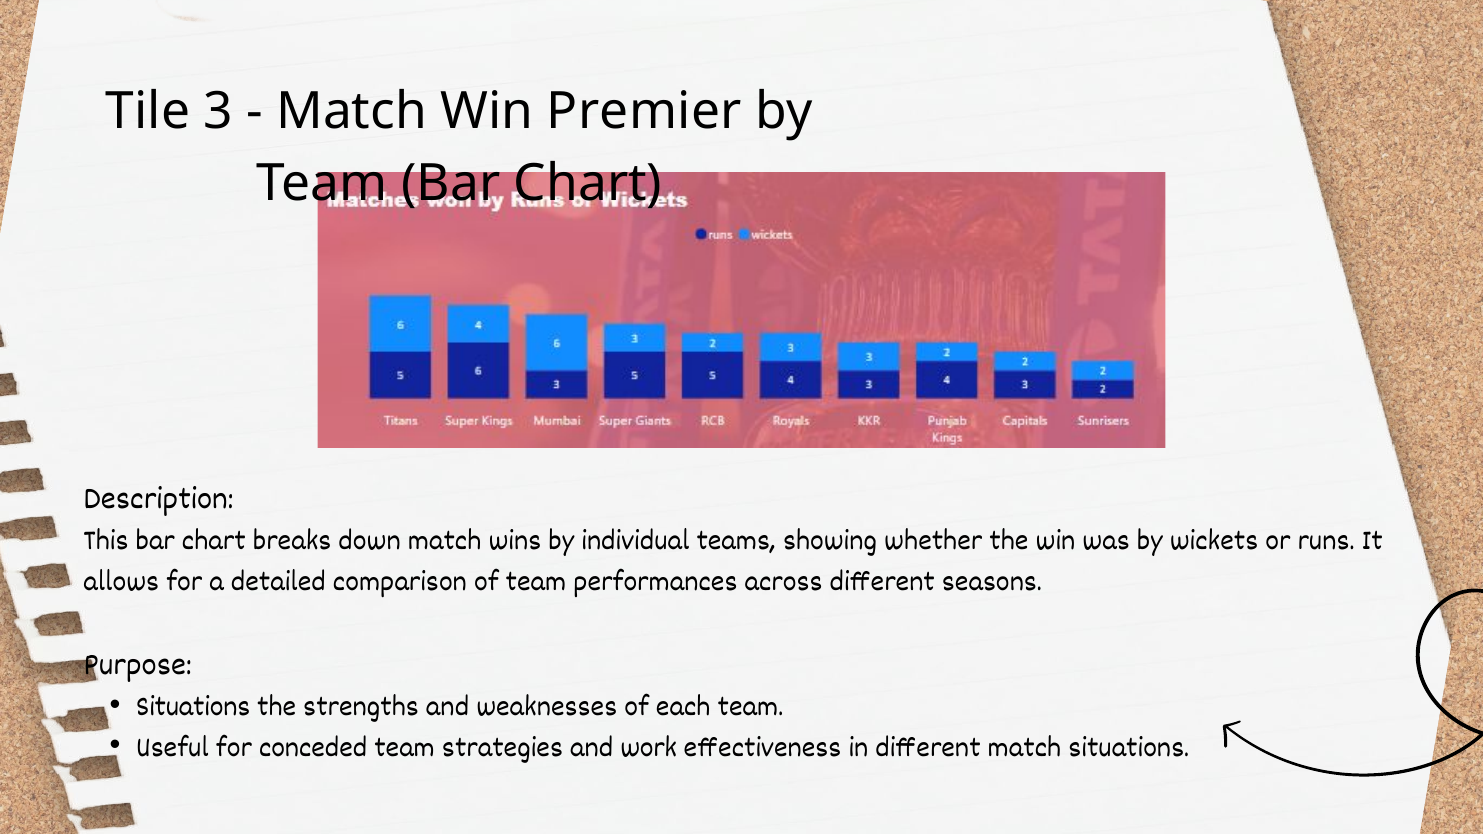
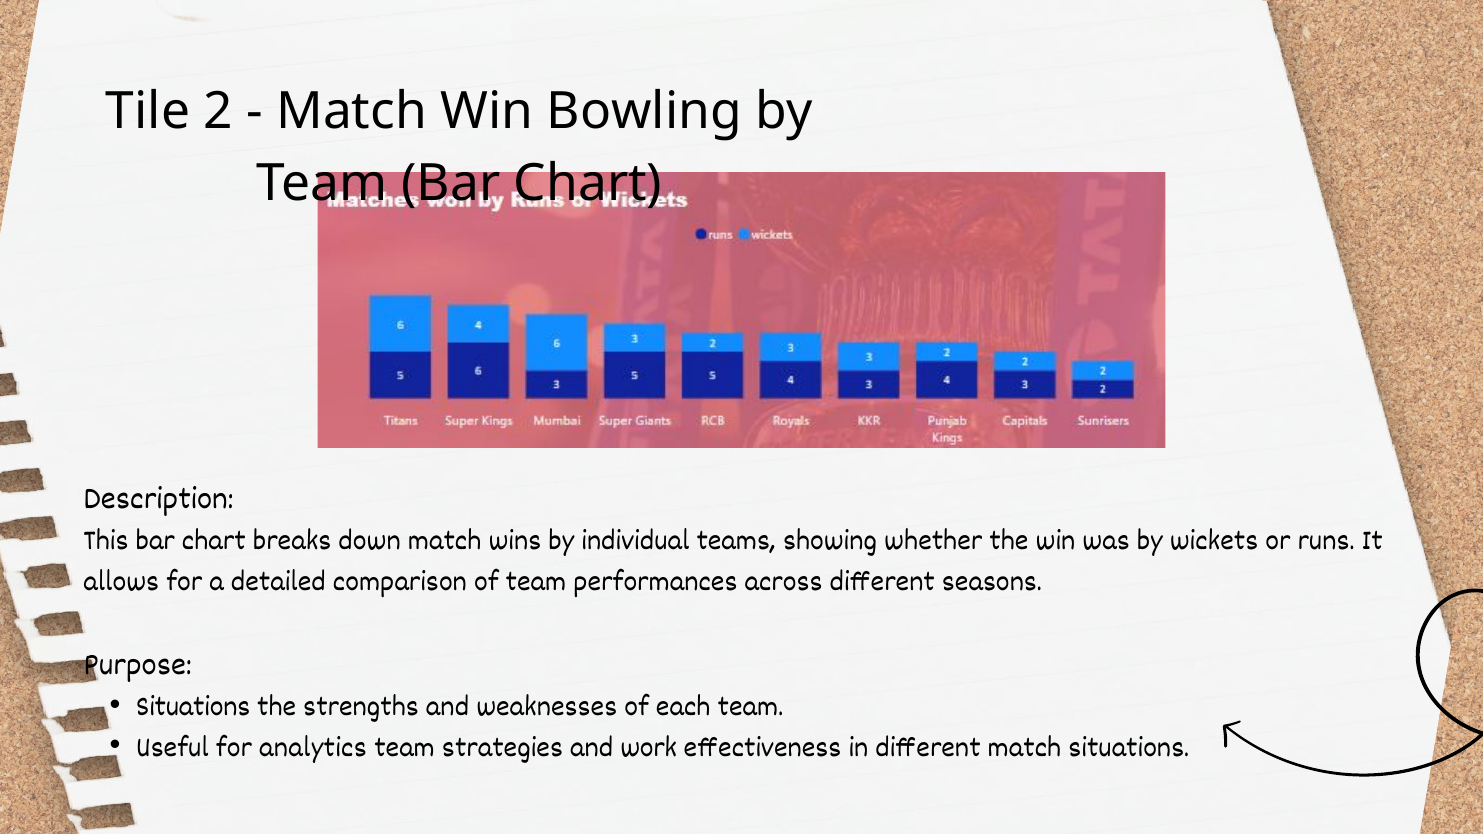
3: 3 -> 2 (218, 112)
Premier: Premier -> Bowling (644, 112)
conceded: conceded -> analytics (313, 746)
